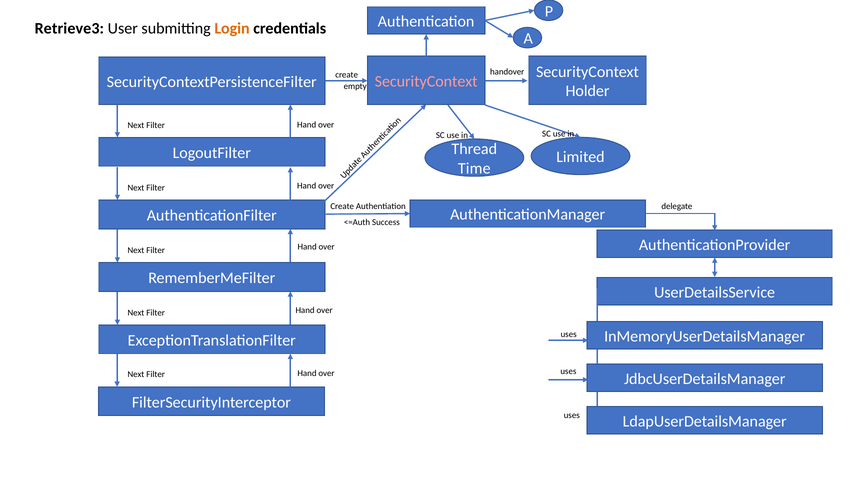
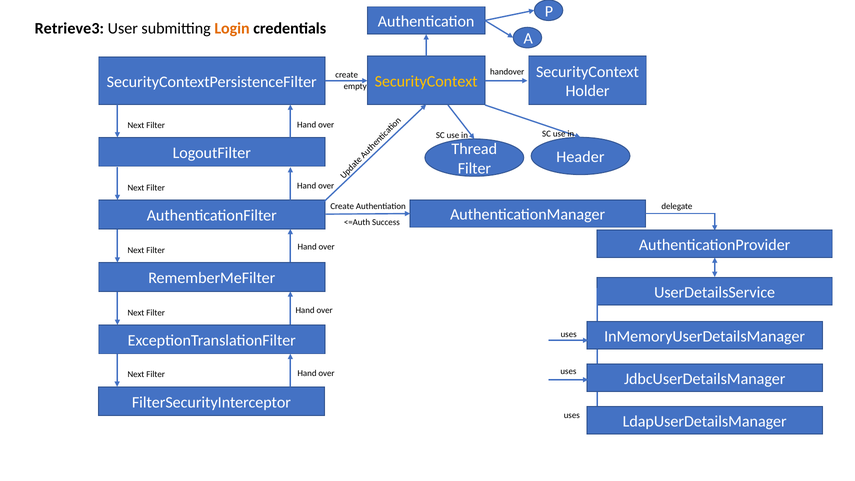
SecurityContext colour: pink -> yellow (426, 81)
Limited: Limited -> Header (580, 157)
Time: Time -> Filter (474, 168)
